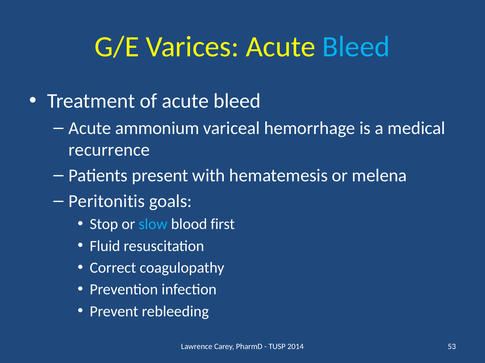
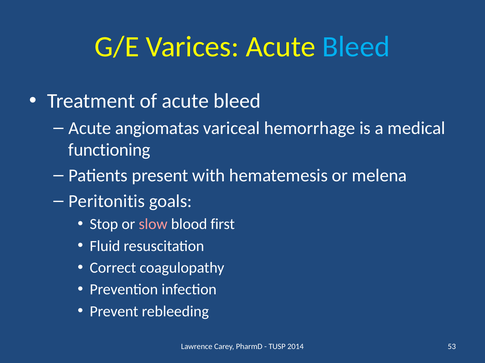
ammonium: ammonium -> angiomatas (157, 128)
recurrence: recurrence -> functioning (109, 150)
slow colour: light blue -> pink (153, 225)
